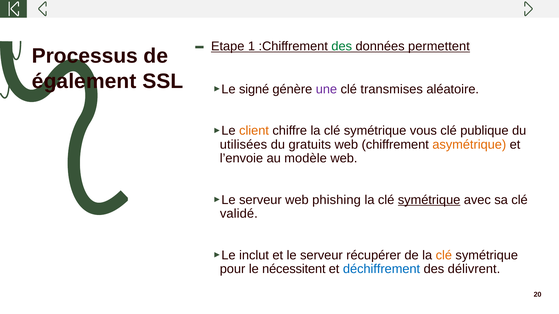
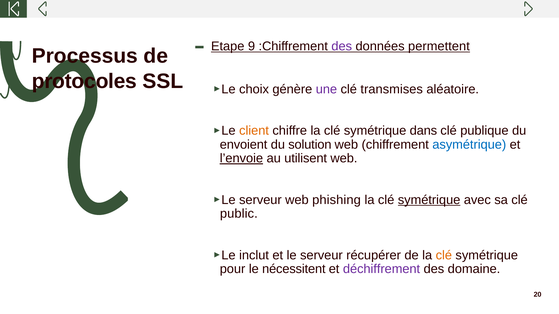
1: 1 -> 9 (252, 46)
des colour: green -> purple (342, 46)
également: également -> protocoles (84, 81)
signé: signé -> choix (254, 89)
vous: vous -> dans (423, 131)
utilisées: utilisées -> envoient (244, 145)
gratuits: gratuits -> solution (310, 145)
asymétrique colour: orange -> blue (469, 145)
l’envoie underline: none -> present (241, 159)
modèle: modèle -> utilisent (306, 159)
validé: validé -> public (239, 214)
déchiffrement colour: blue -> purple (382, 269)
délivrent: délivrent -> domaine (474, 269)
